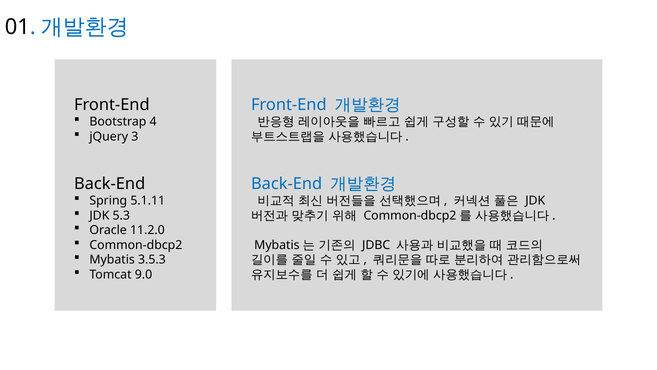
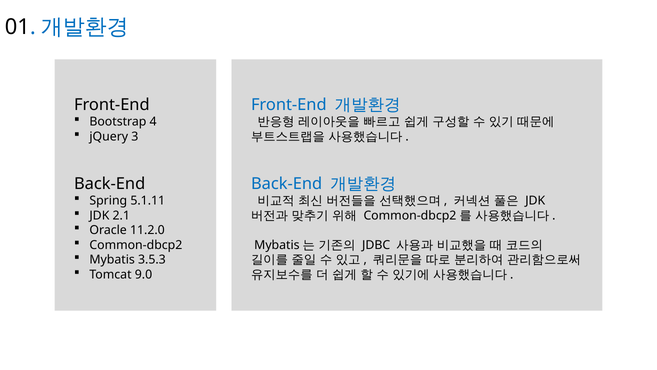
5.3: 5.3 -> 2.1 (121, 215)
